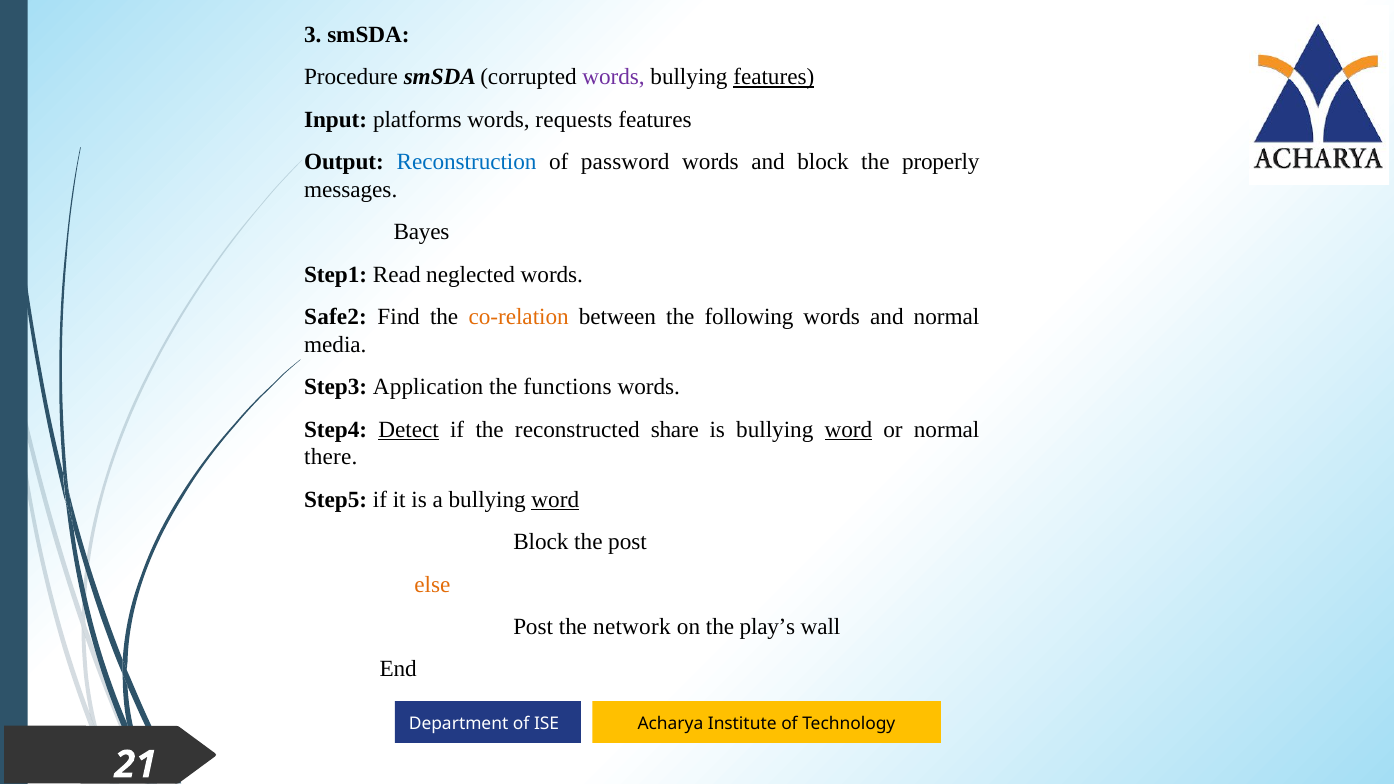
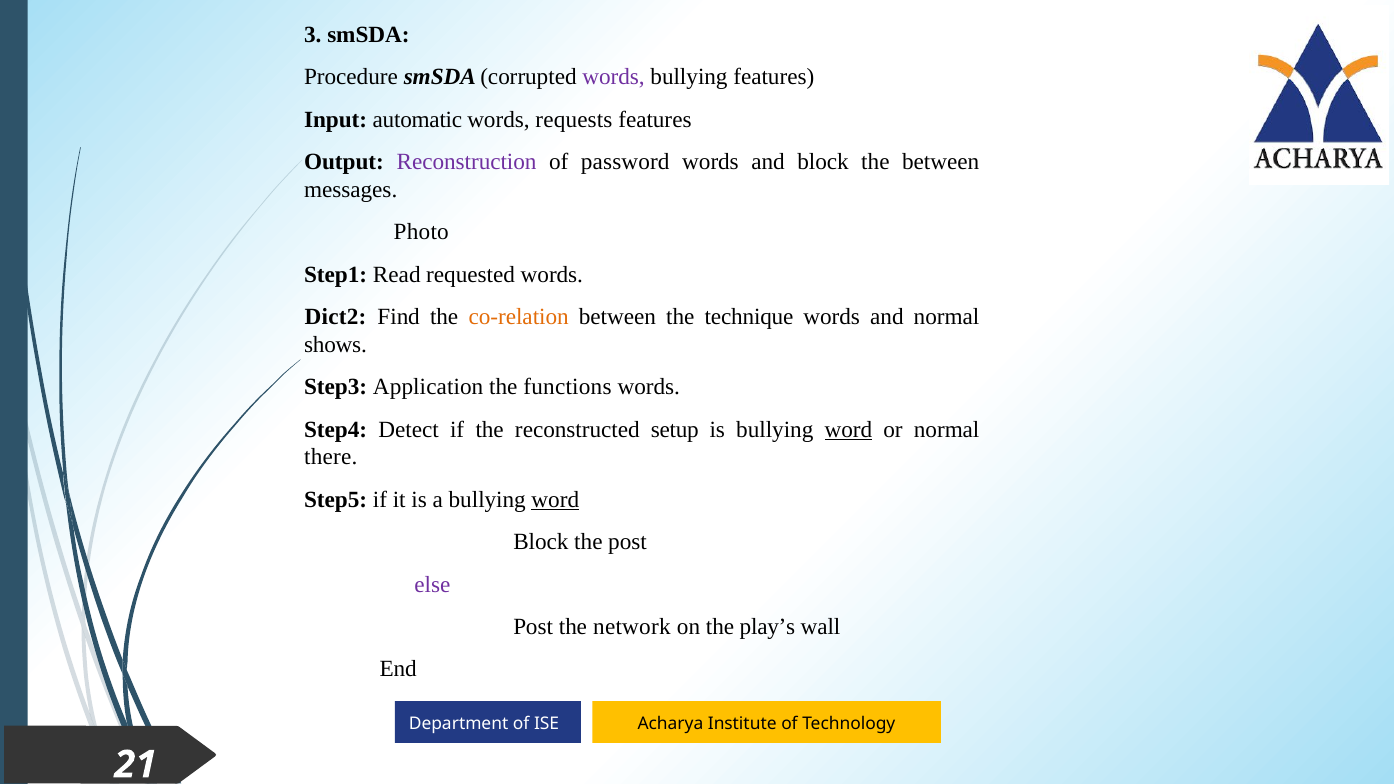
features underline: present -> none (774, 77)
platforms: platforms -> automatic (417, 119)
Reconstruction colour: blue -> purple (467, 162)
the properly: properly -> between (941, 162)
Bayes: Bayes -> Photo (421, 232)
neglected: neglected -> requested (471, 274)
Safe2: Safe2 -> Dict2 (335, 317)
following: following -> technique (749, 317)
media: media -> shows (335, 345)
Detect underline: present -> none (409, 429)
share: share -> setup (675, 429)
else colour: orange -> purple (432, 585)
